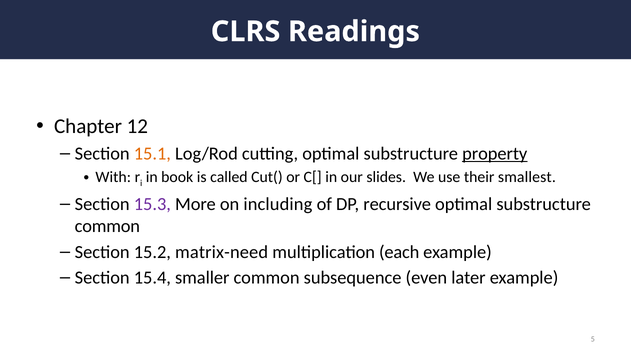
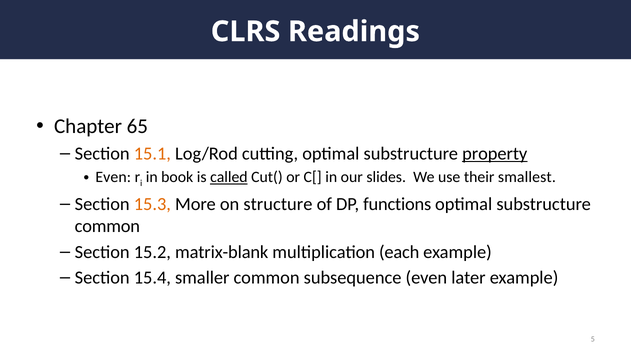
12: 12 -> 65 (137, 126)
With: With -> Even (113, 177)
called underline: none -> present (229, 177)
15.3 colour: purple -> orange (152, 204)
including: including -> structure (278, 204)
recursive: recursive -> functions (397, 204)
matrix-need: matrix-need -> matrix-blank (222, 252)
